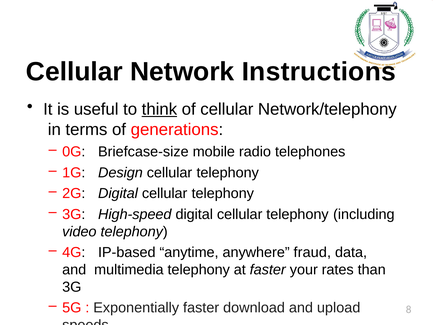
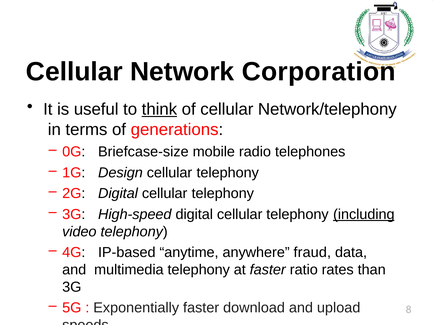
Instructions: Instructions -> Corporation (319, 72)
including underline: none -> present (364, 214)
your: your -> ratio (304, 270)
